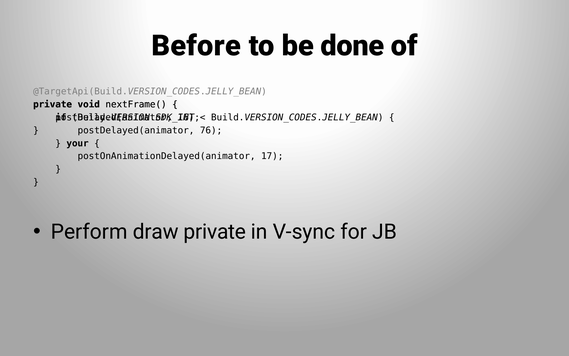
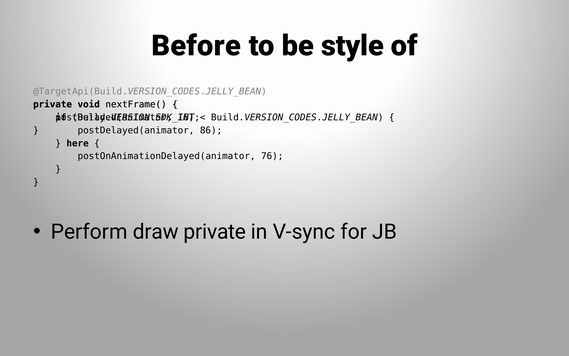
done: done -> style (352, 46)
76: 76 -> 86 (211, 130)
your: your -> here (78, 143)
17: 17 -> 76 (272, 156)
